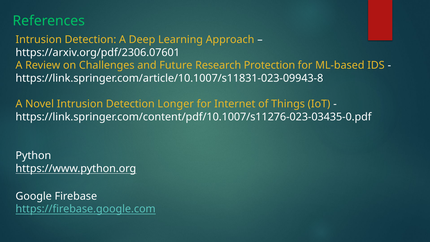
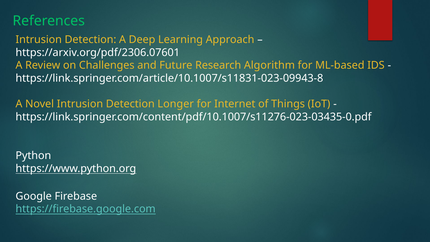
Protection: Protection -> Algorithm (269, 65)
